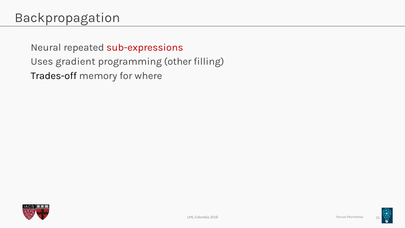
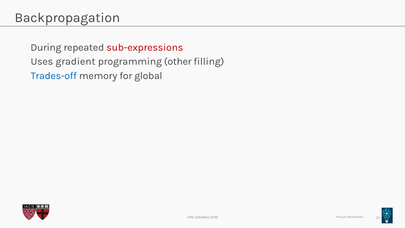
Neural: Neural -> During (46, 47)
Trades-off colour: black -> blue (54, 76)
where: where -> global (148, 76)
